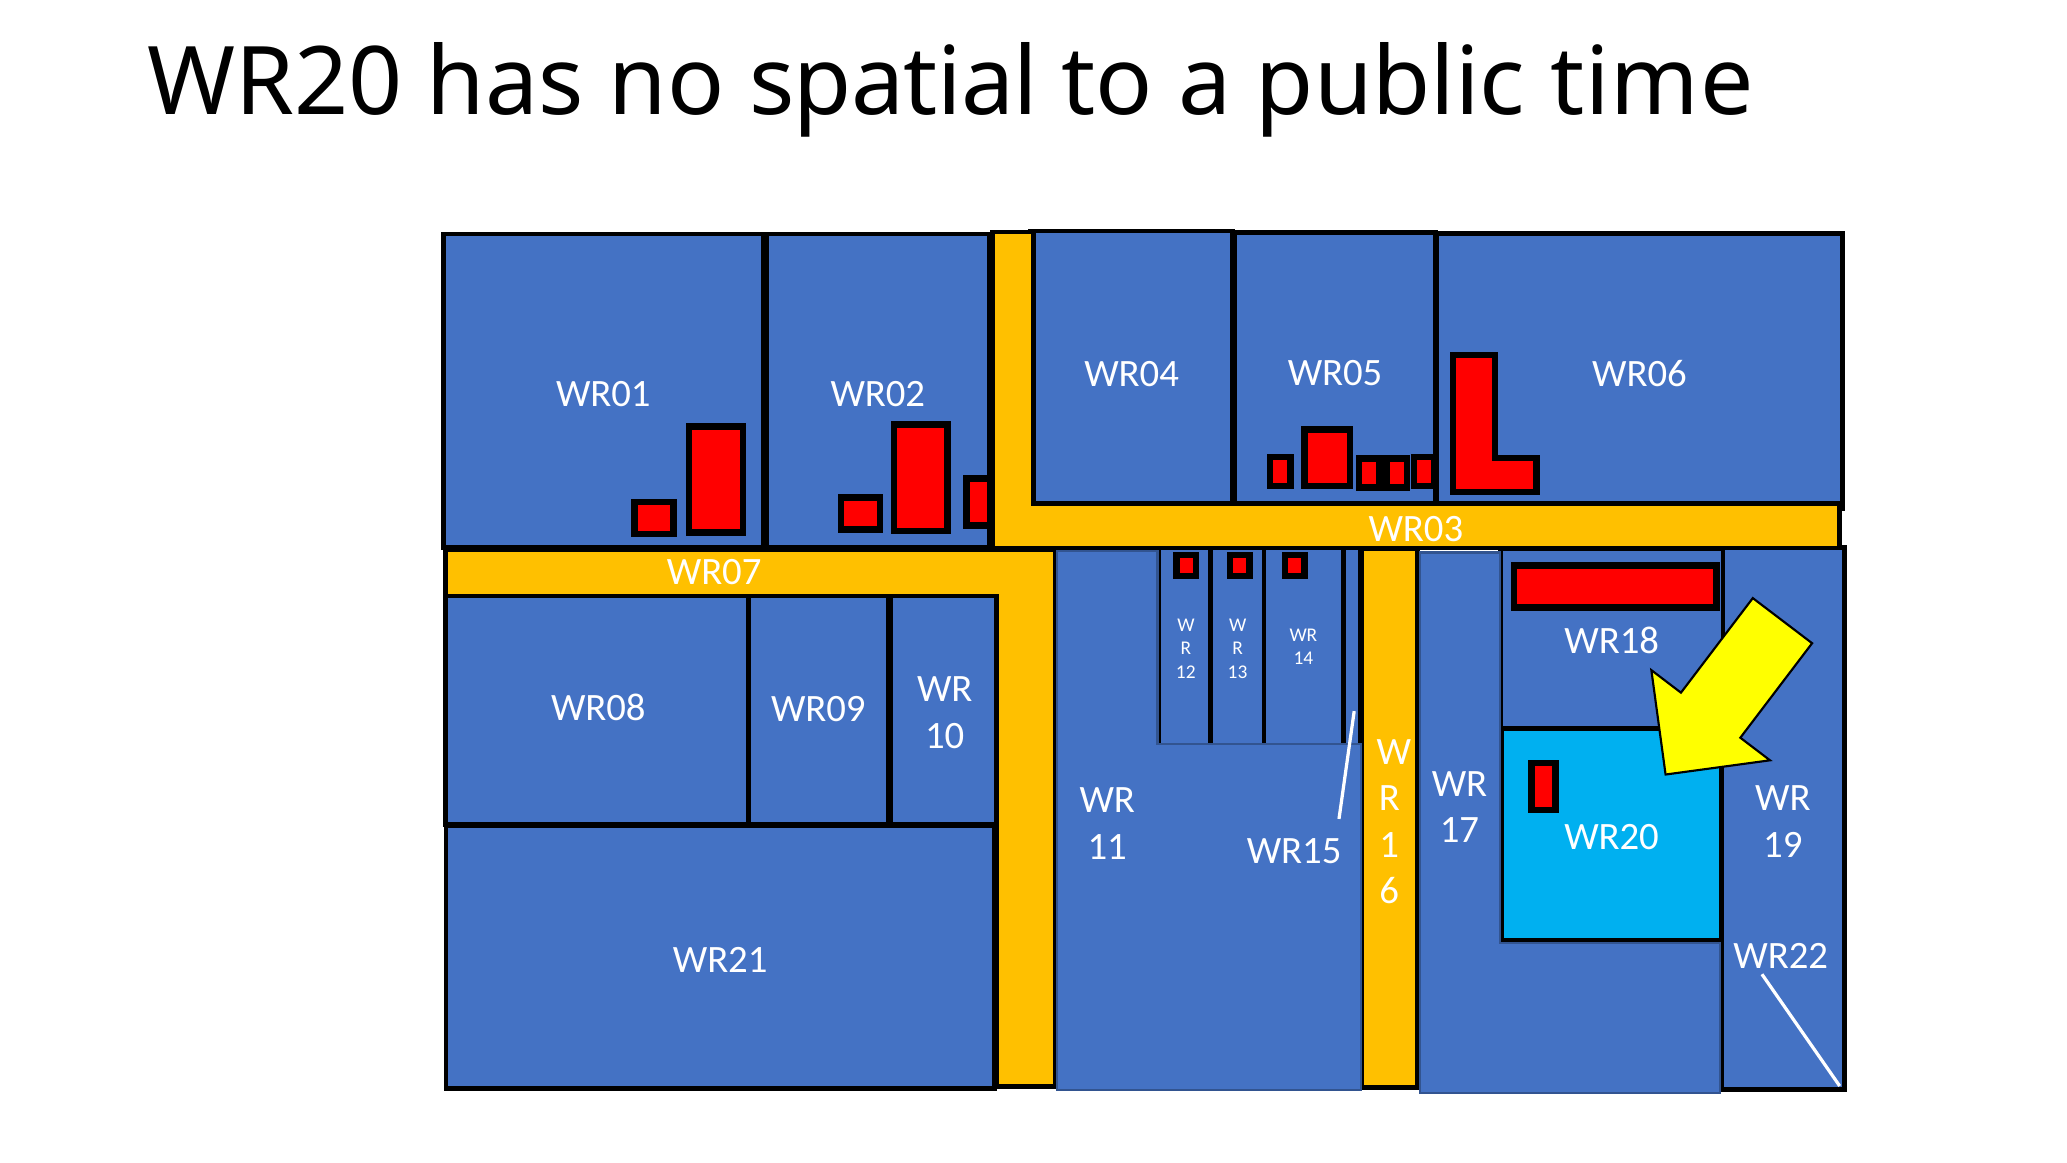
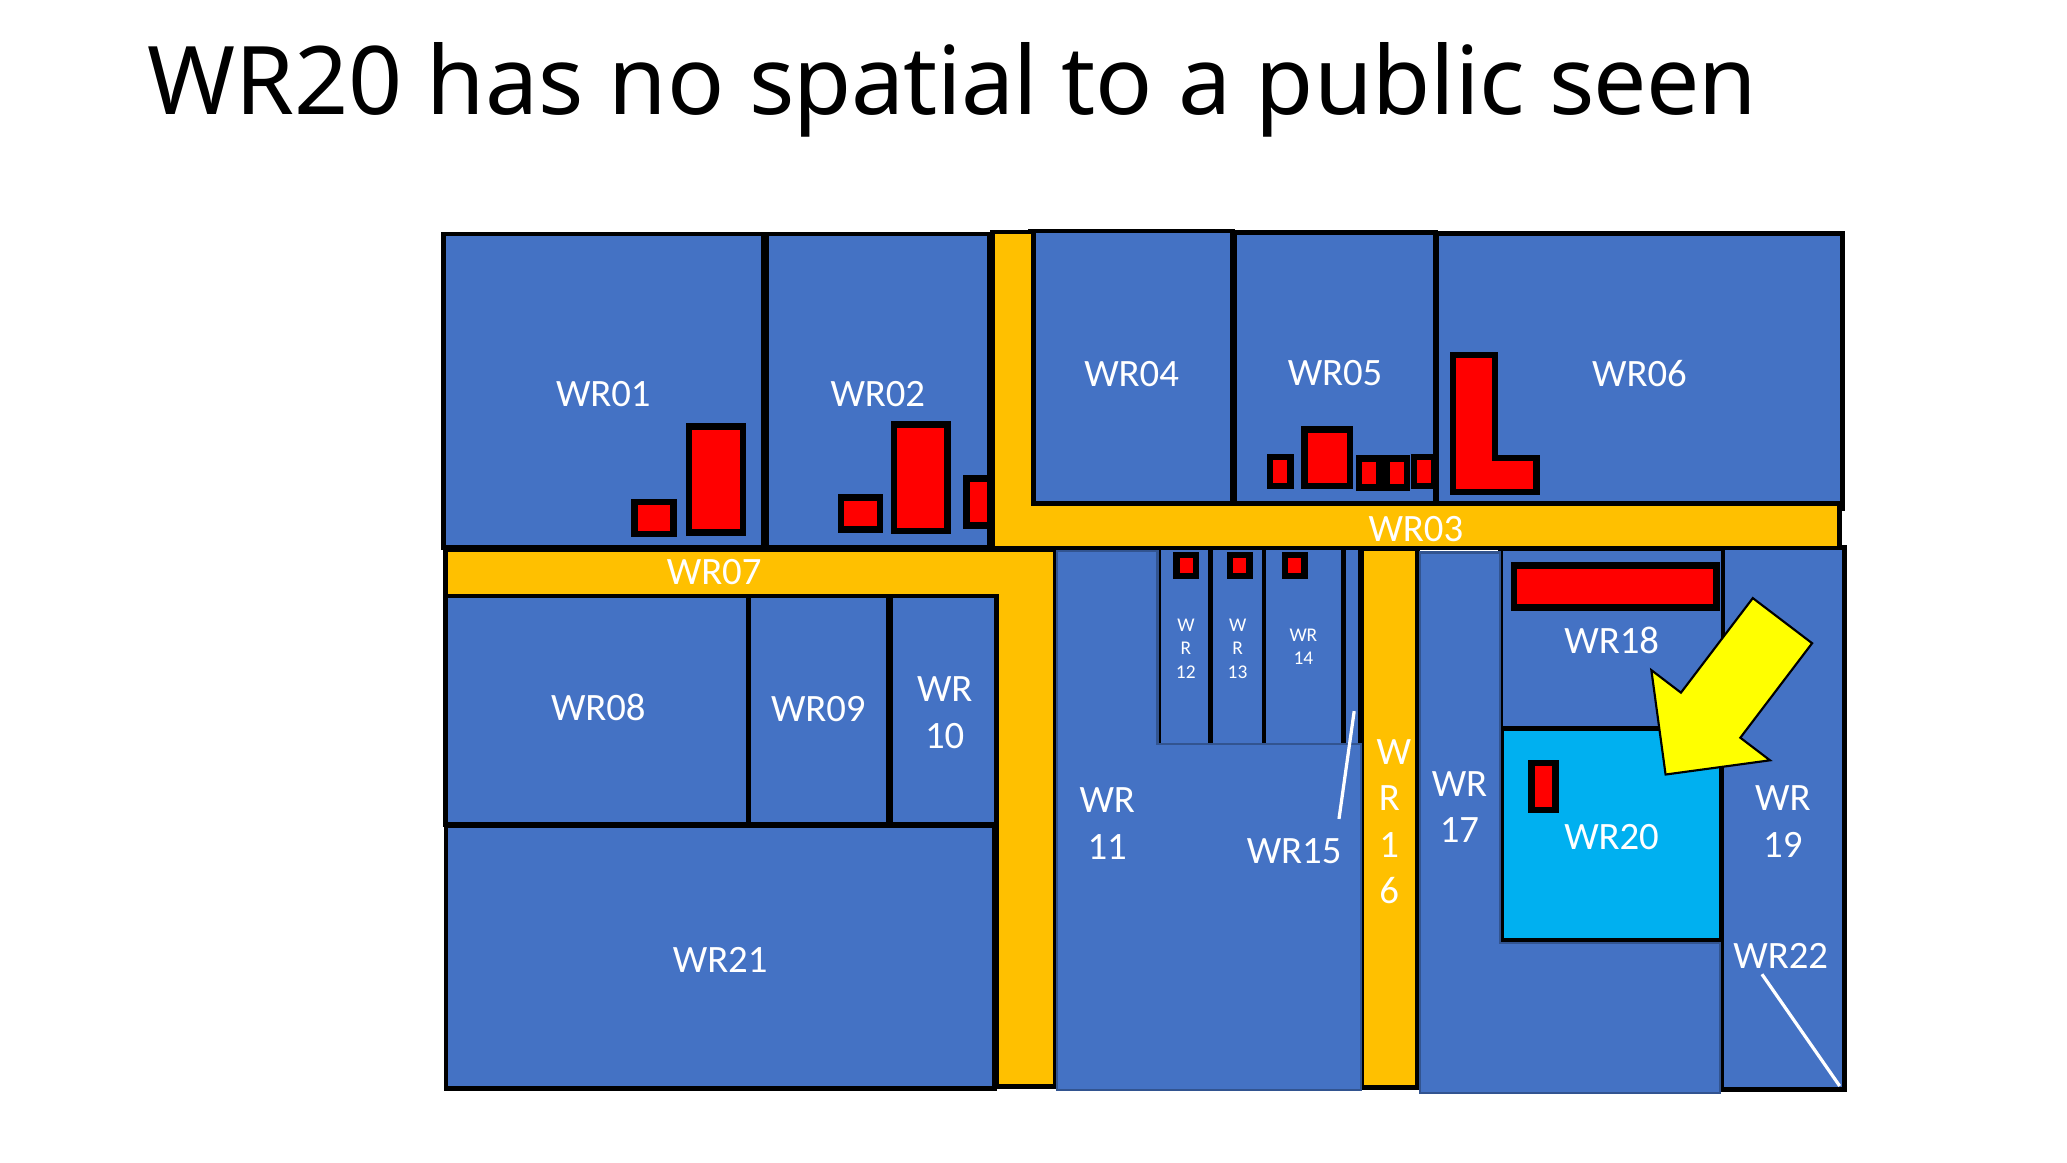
time: time -> seen (1653, 83)
